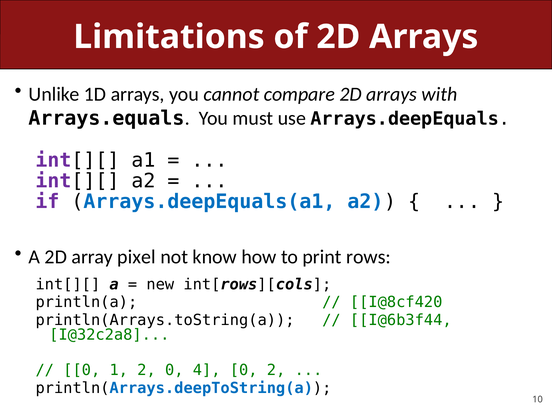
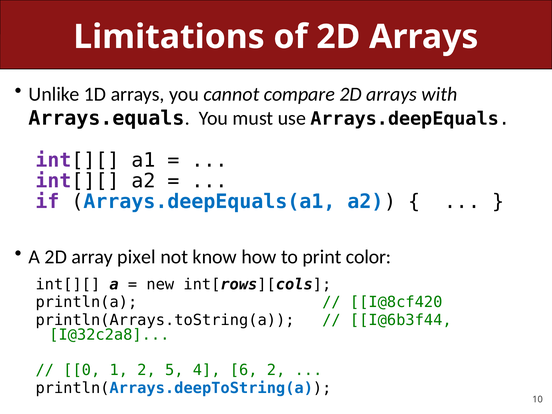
rows: rows -> color (369, 257)
2 0: 0 -> 5 (174, 370)
4 0: 0 -> 6 (244, 370)
